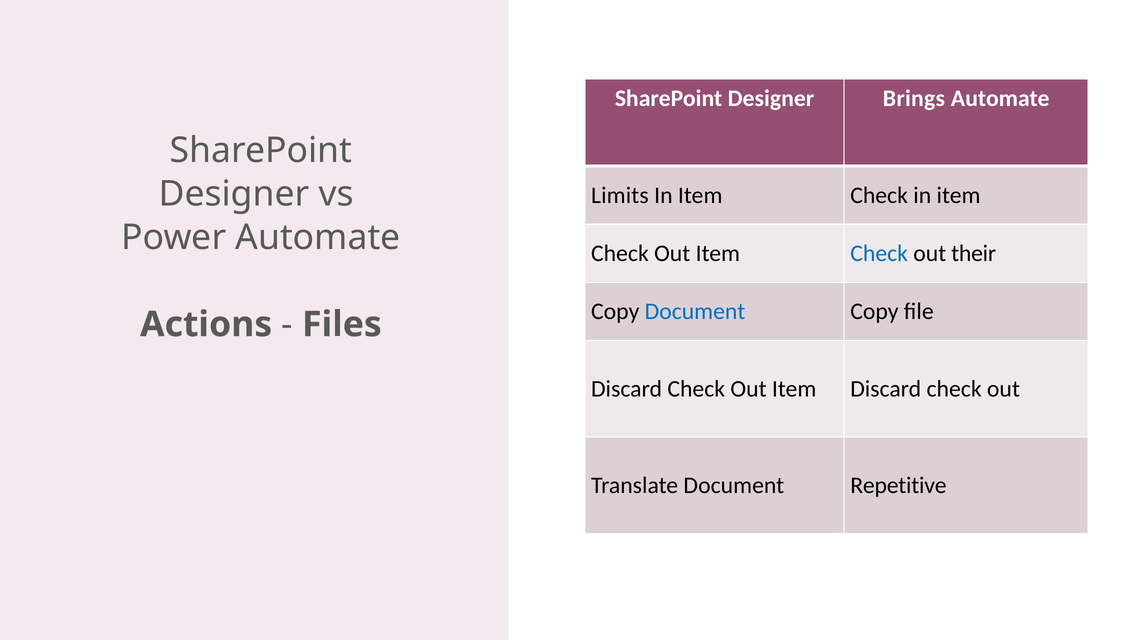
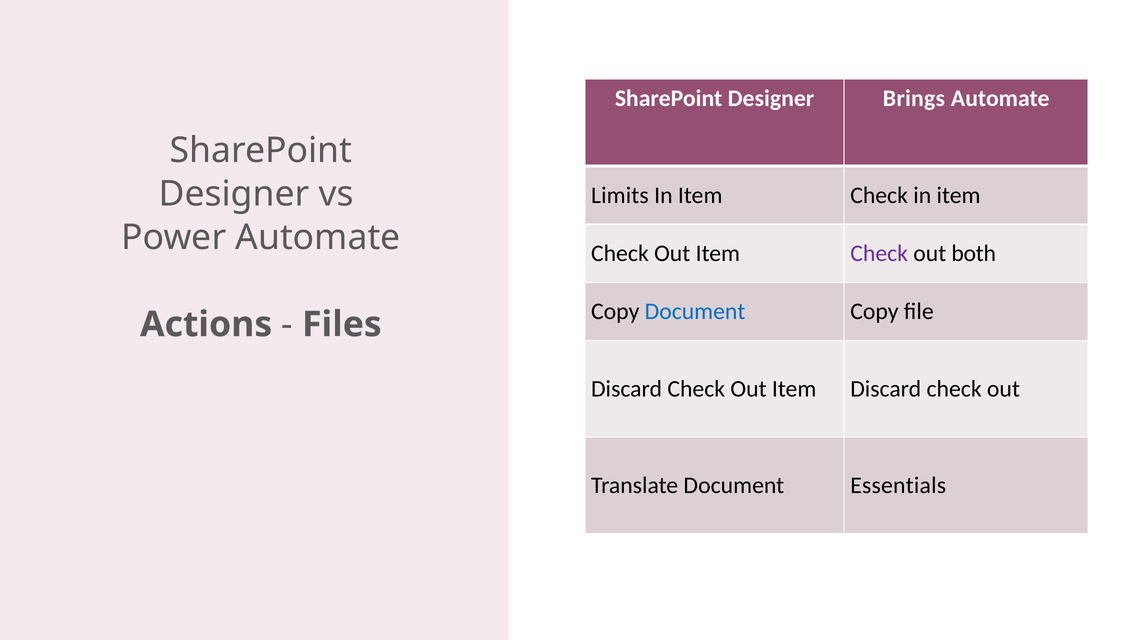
Check colour: blue -> purple (879, 254)
their: their -> both (974, 254)
Repetitive: Repetitive -> Essentials (898, 485)
